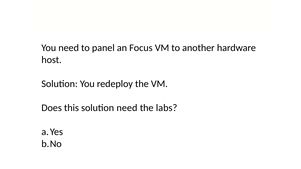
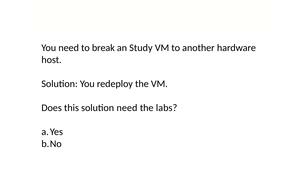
panel: panel -> break (103, 48)
Focus: Focus -> Study (141, 48)
